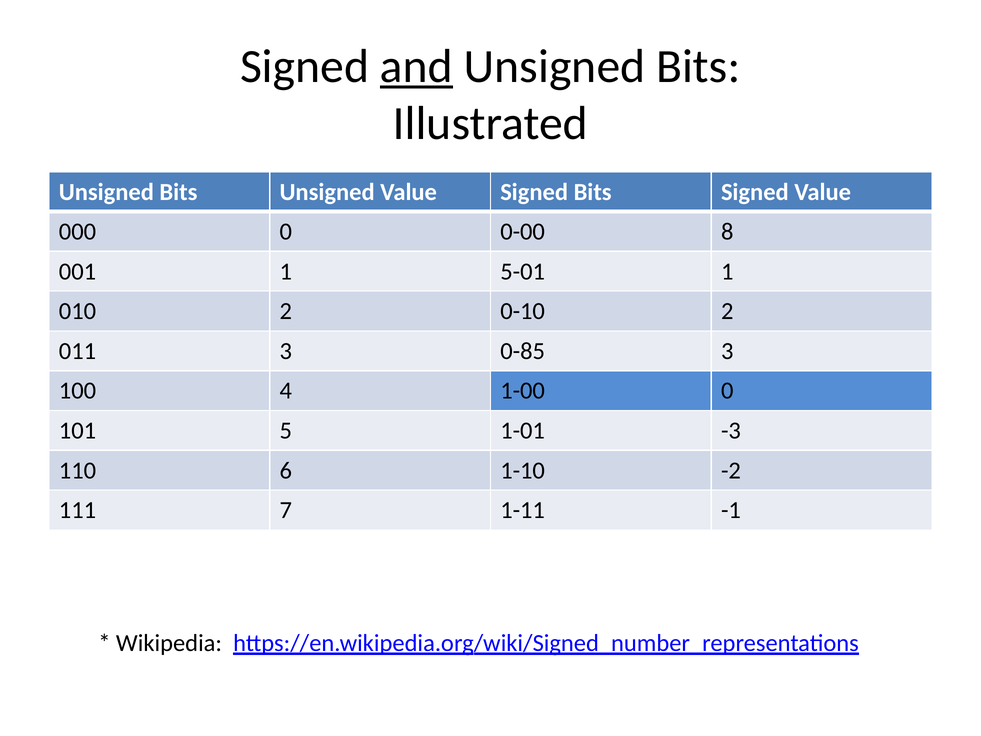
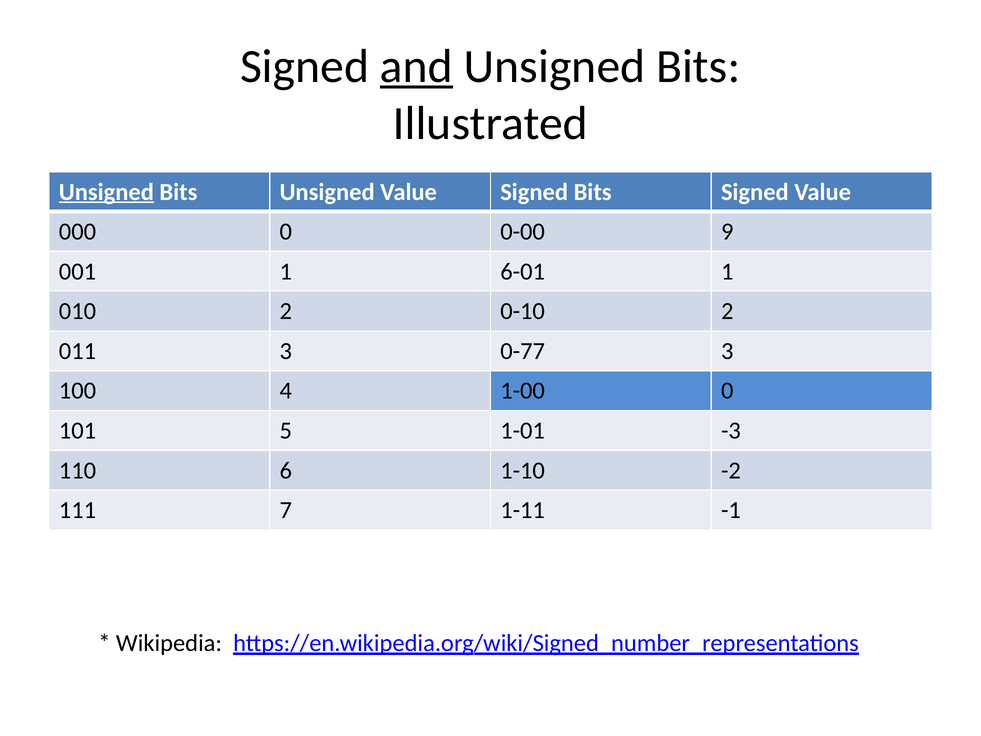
Unsigned underline: none -> present (106, 192)
8: 8 -> 9 (727, 232)
5-01: 5-01 -> 6-01 (523, 271)
0-85: 0-85 -> 0-77 (523, 351)
